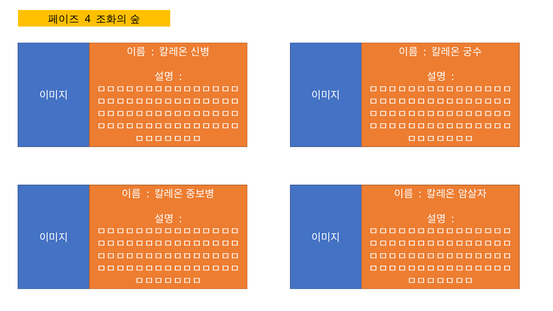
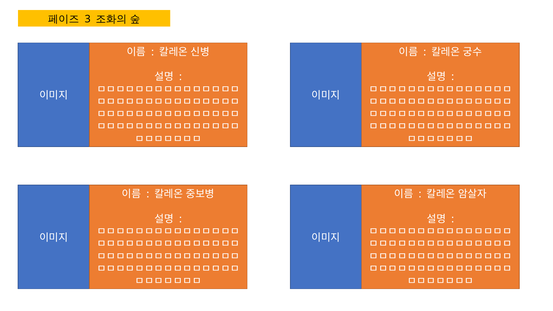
4: 4 -> 3 (88, 19)
